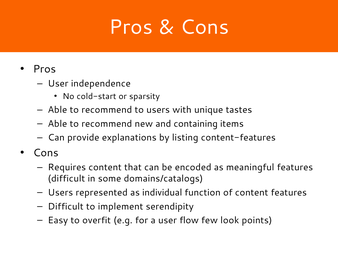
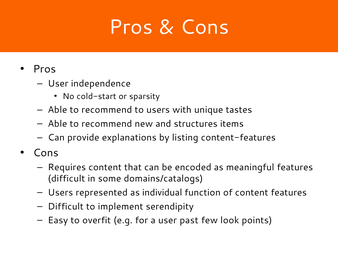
containing: containing -> structures (196, 124)
flow: flow -> past (189, 221)
